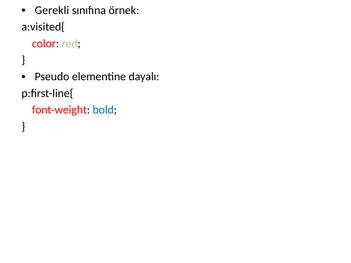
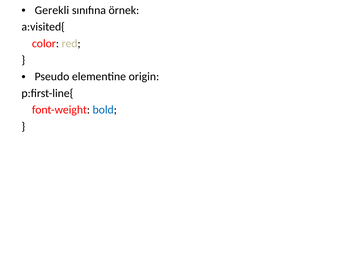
dayalı: dayalı -> origin (144, 77)
